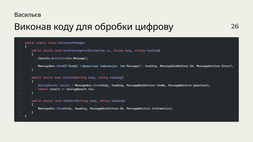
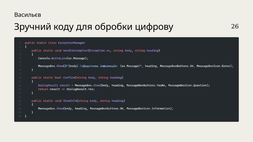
Виконав: Виконав -> Зручний (33, 27)
